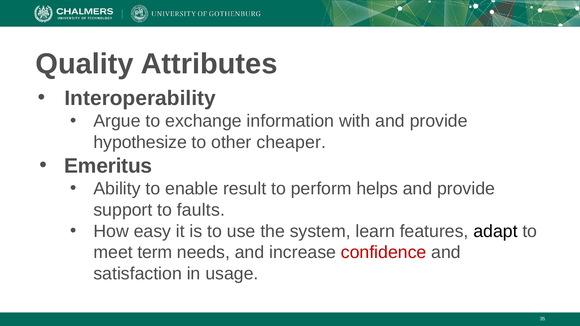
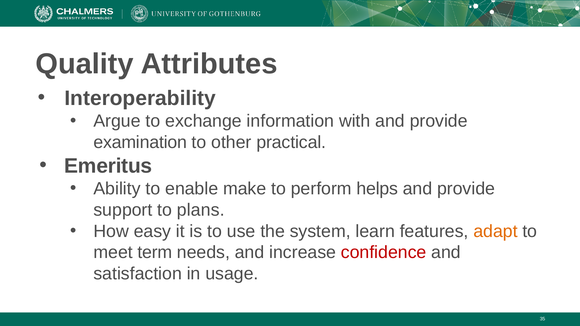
hypothesize: hypothesize -> examination (140, 142)
cheaper: cheaper -> practical (291, 142)
result: result -> make (245, 189)
faults: faults -> plans (201, 210)
adapt colour: black -> orange (495, 231)
